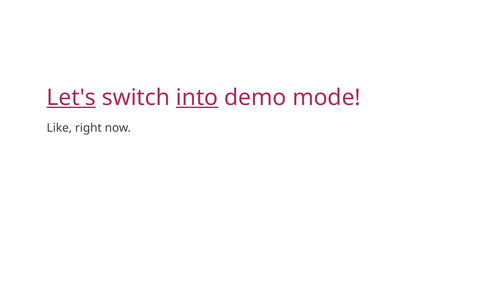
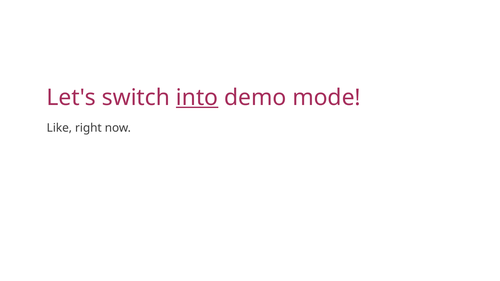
Let's underline: present -> none (71, 98)
